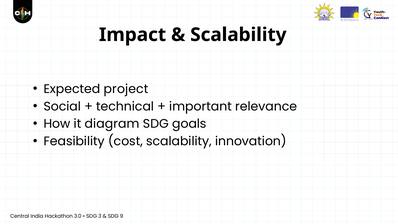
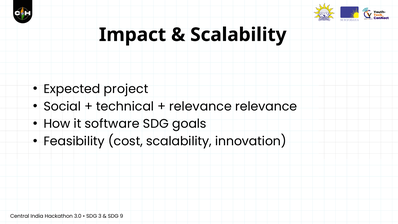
important: important -> relevance (200, 106)
diagram: diagram -> software (112, 124)
